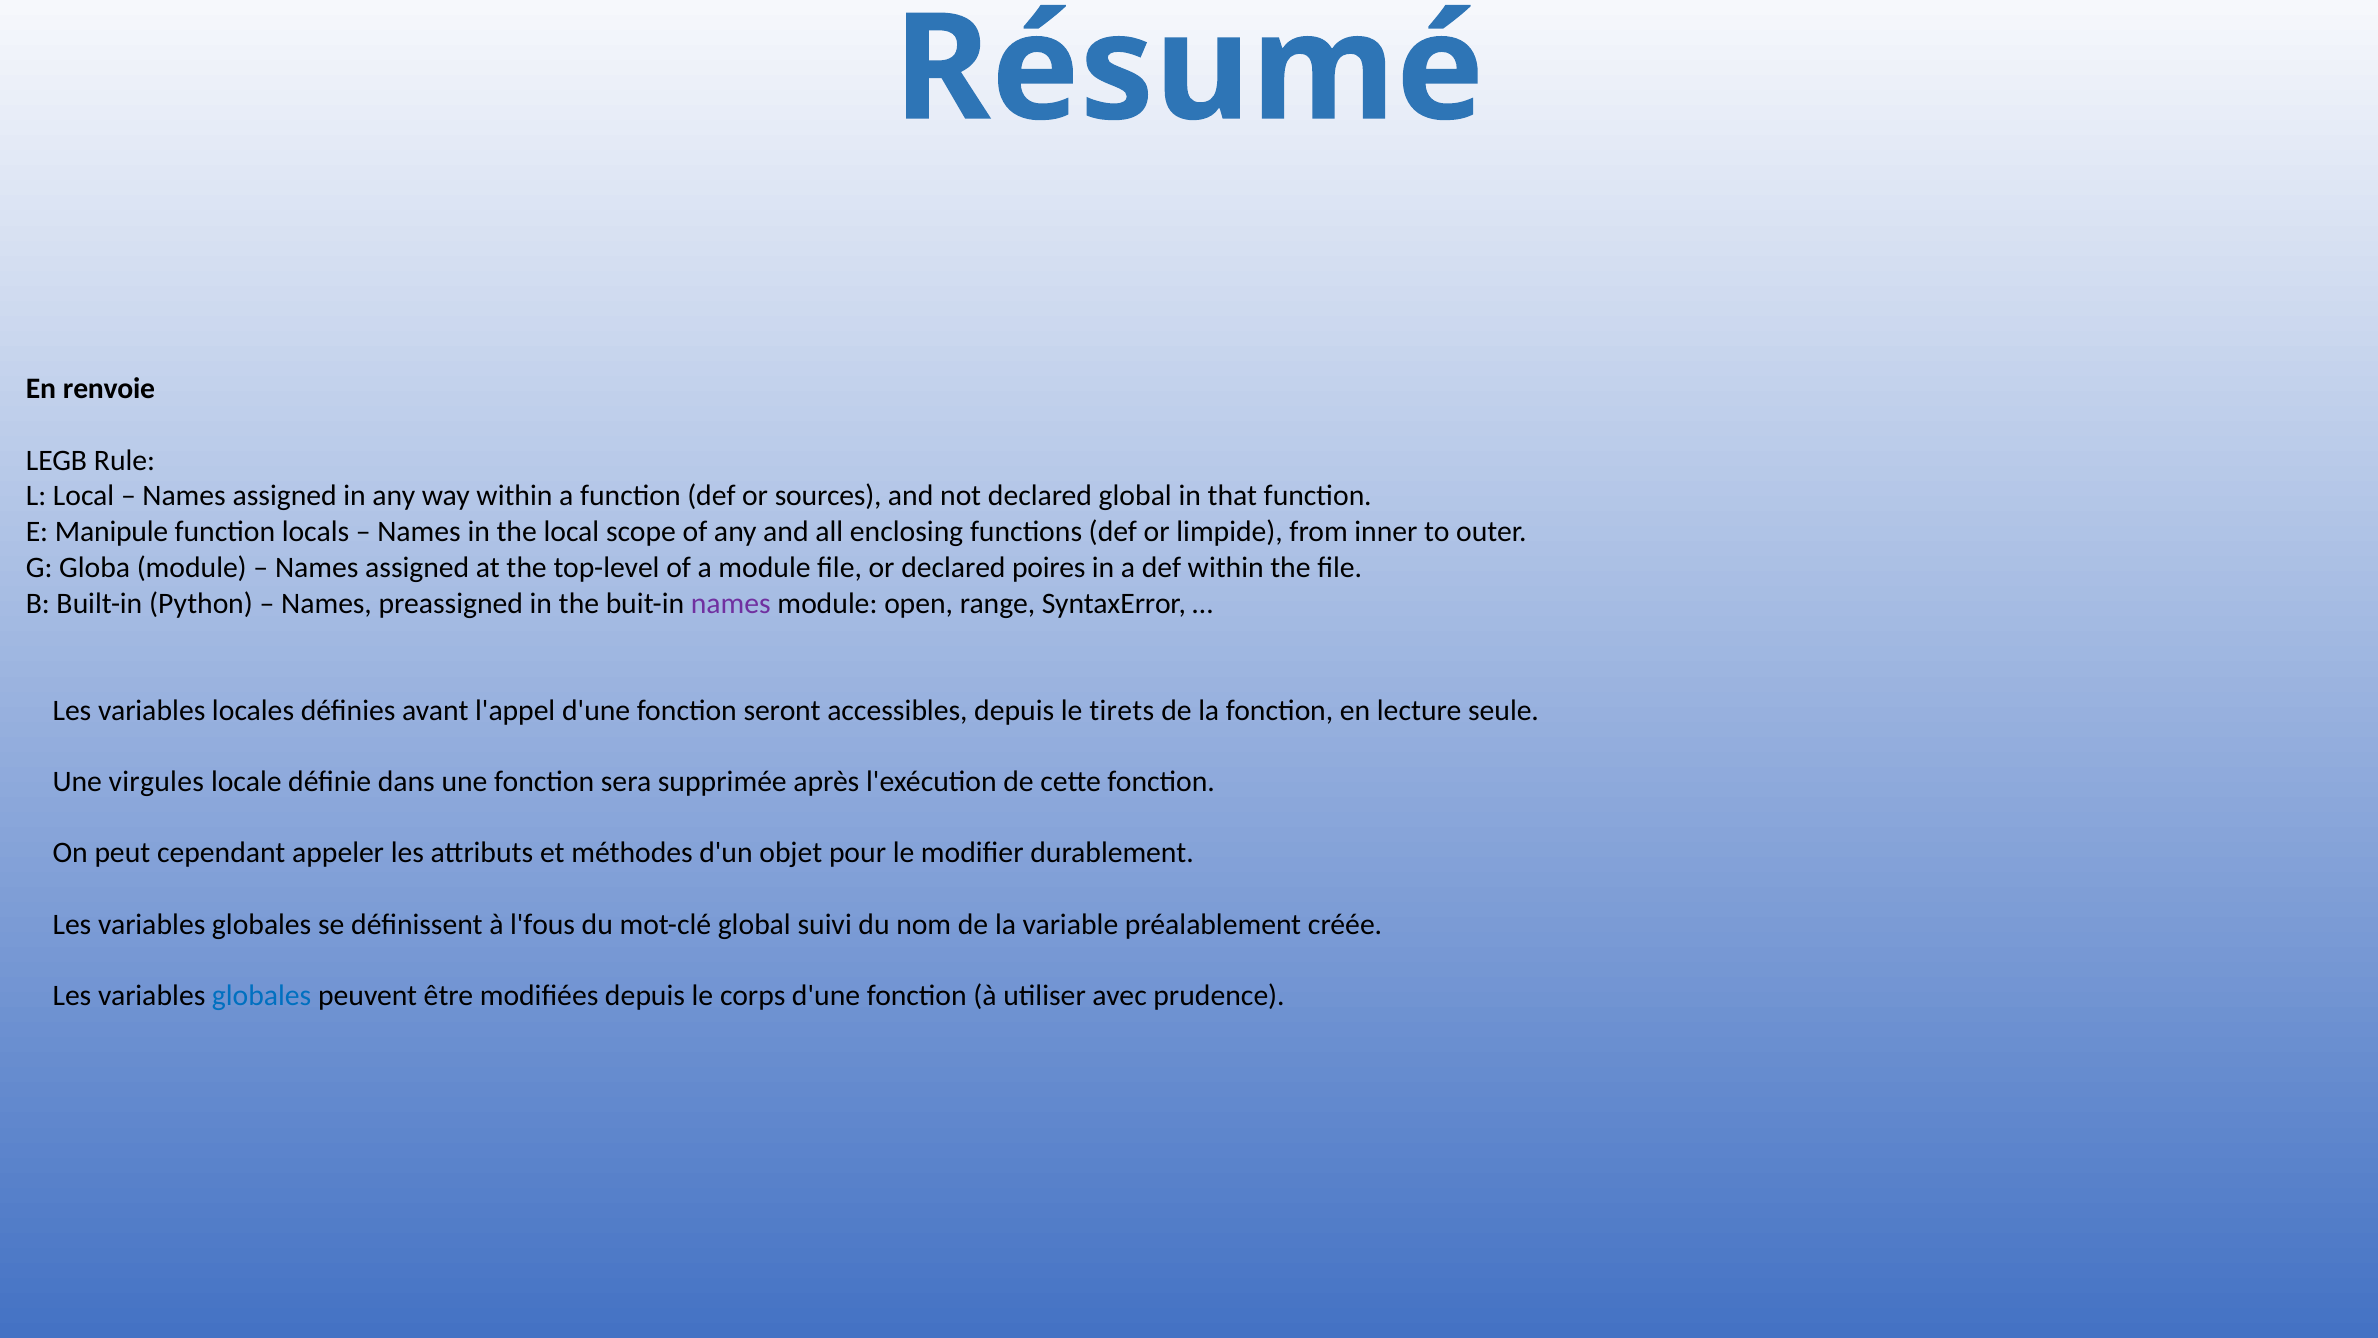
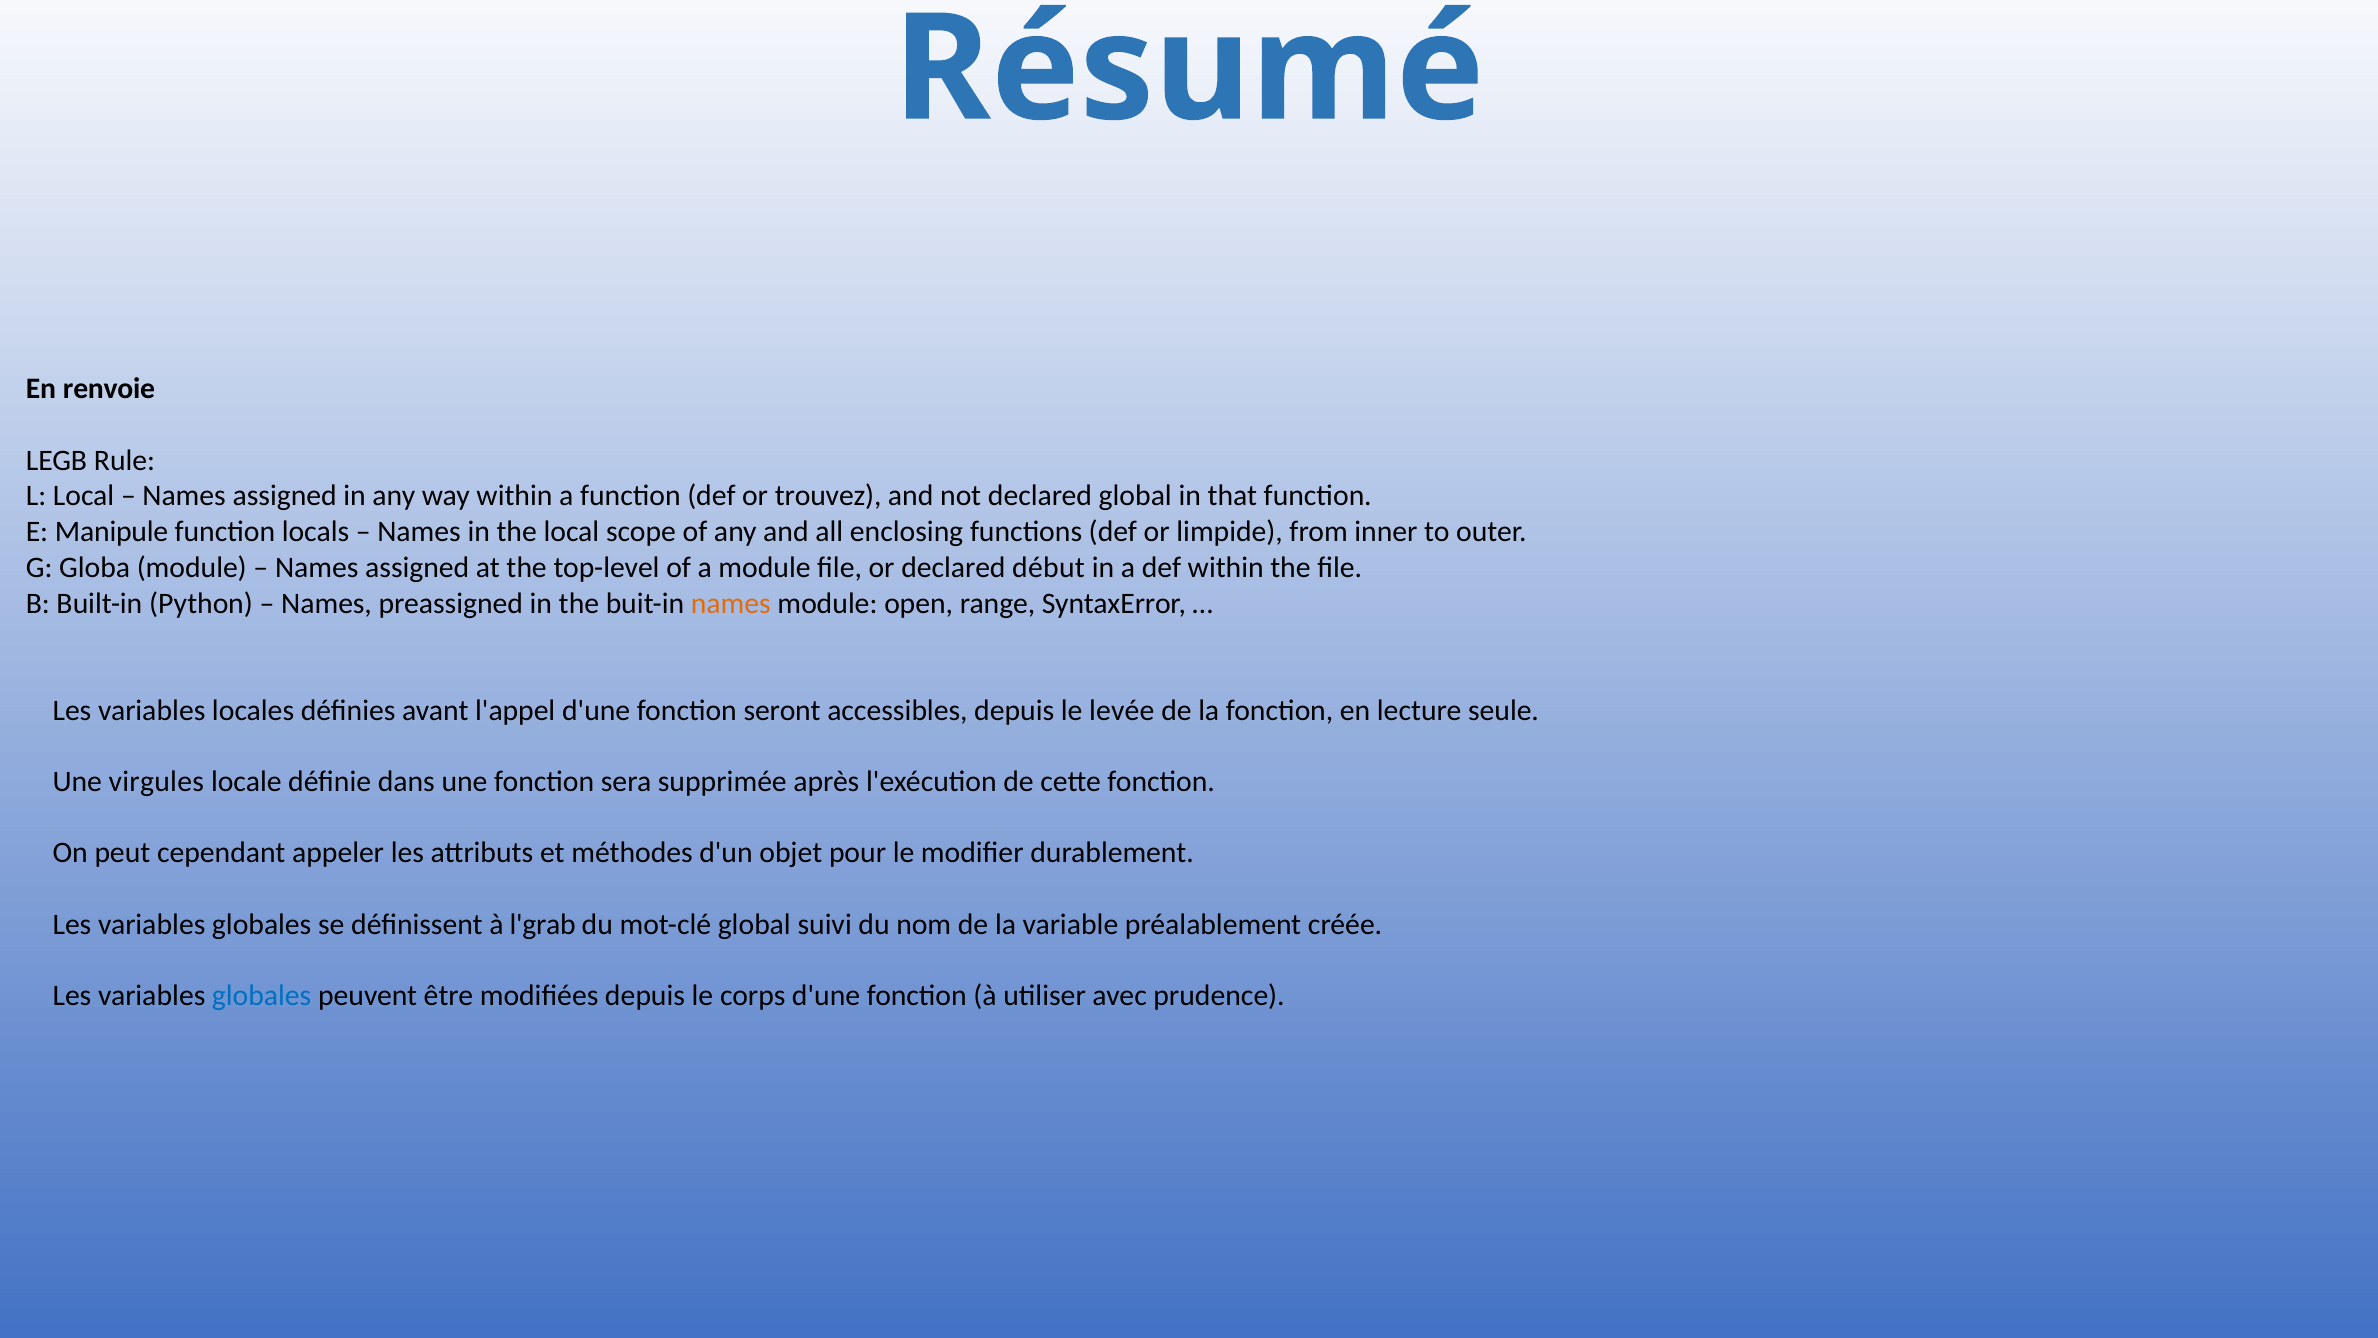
sources: sources -> trouvez (828, 496)
poires: poires -> début (1049, 567)
names colour: purple -> orange (731, 603)
tirets: tirets -> levée (1122, 710)
l'fous: l'fous -> l'grab (543, 924)
